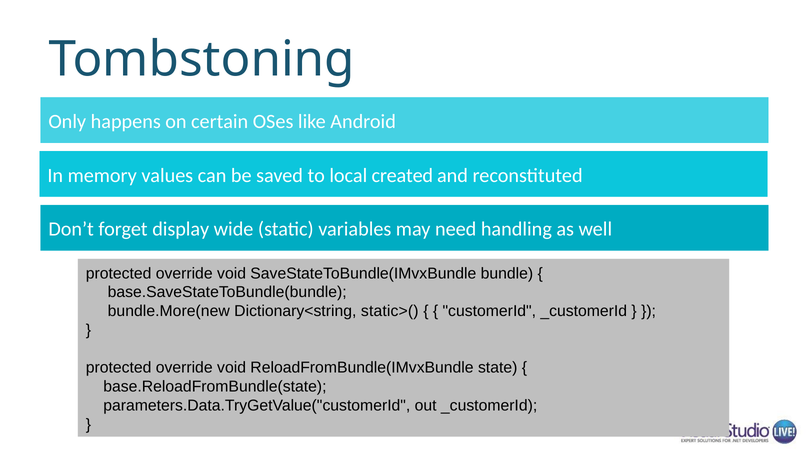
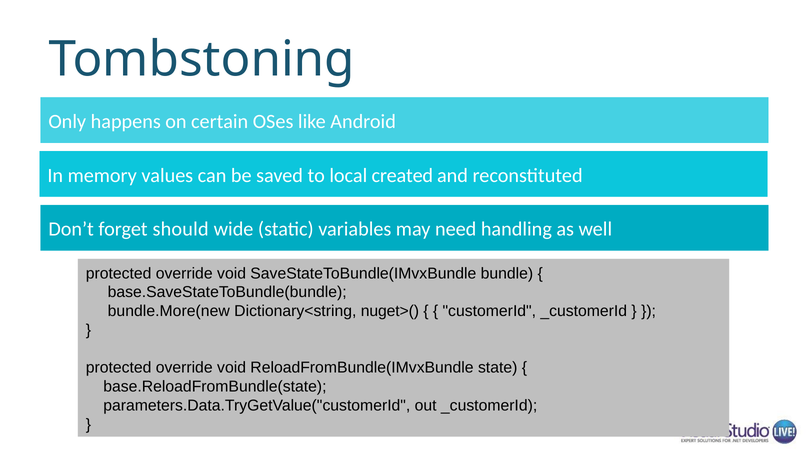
display: display -> should (181, 229)
static>(: static>( -> nuget>( (390, 311)
